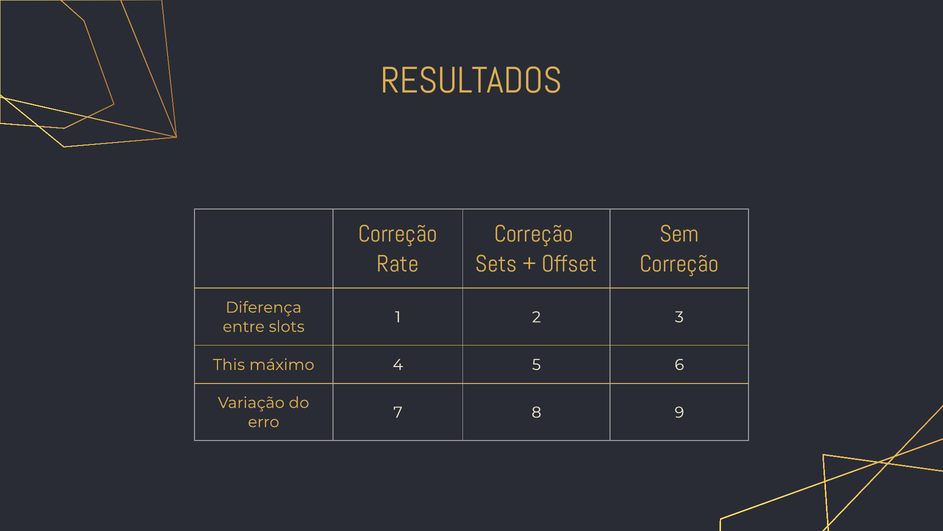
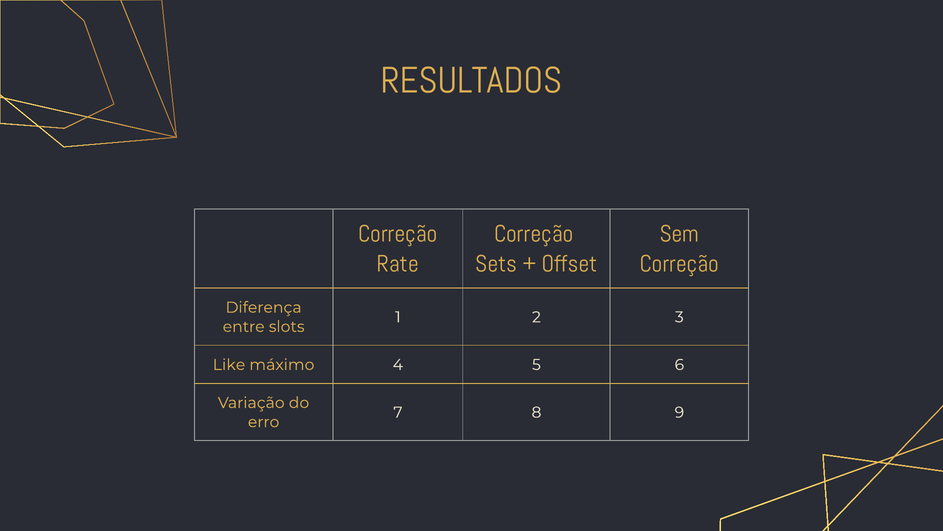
This: This -> Like (229, 364)
